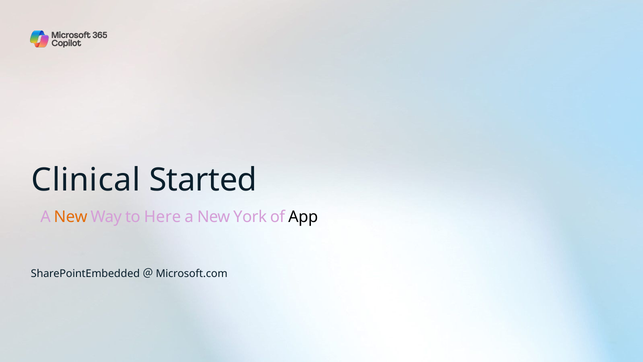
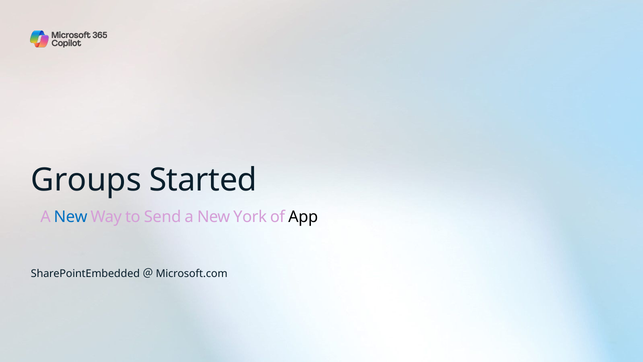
Clinical: Clinical -> Groups (86, 180)
New colour: orange -> blue (71, 217)
Here: Here -> Send (163, 217)
